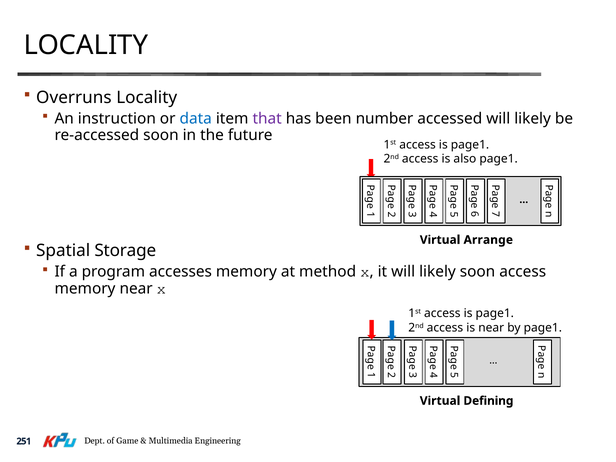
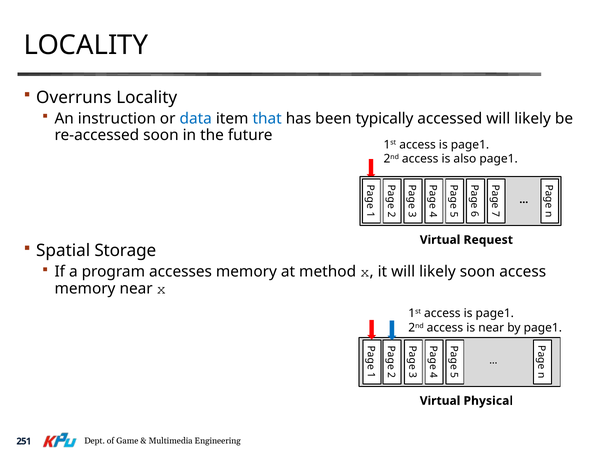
that colour: purple -> blue (267, 118)
number: number -> typically (385, 118)
Arrange: Arrange -> Request (488, 240)
Defining: Defining -> Physical (488, 401)
